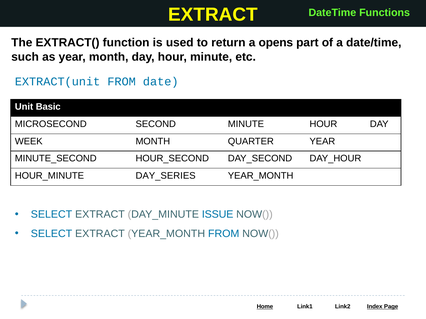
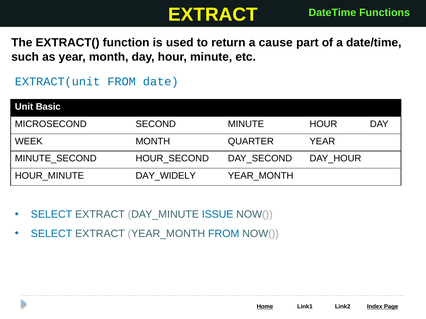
opens: opens -> cause (276, 43)
DAY_SERIES: DAY_SERIES -> DAY_WIDELY (166, 176)
